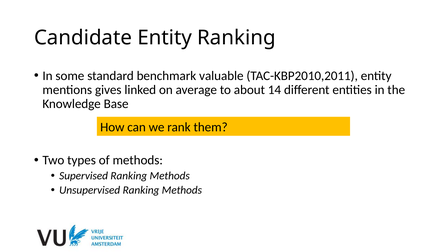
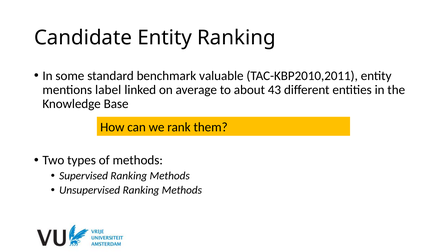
gives: gives -> label (108, 90)
14: 14 -> 43 (274, 90)
